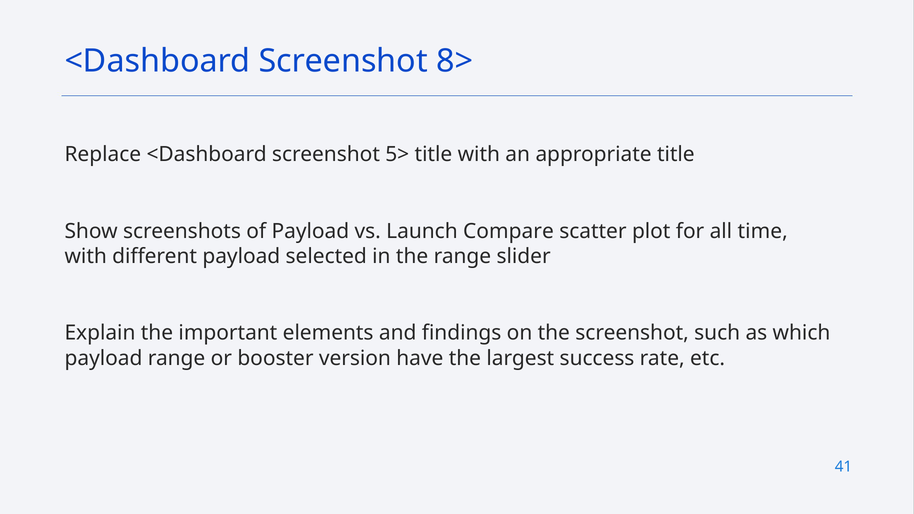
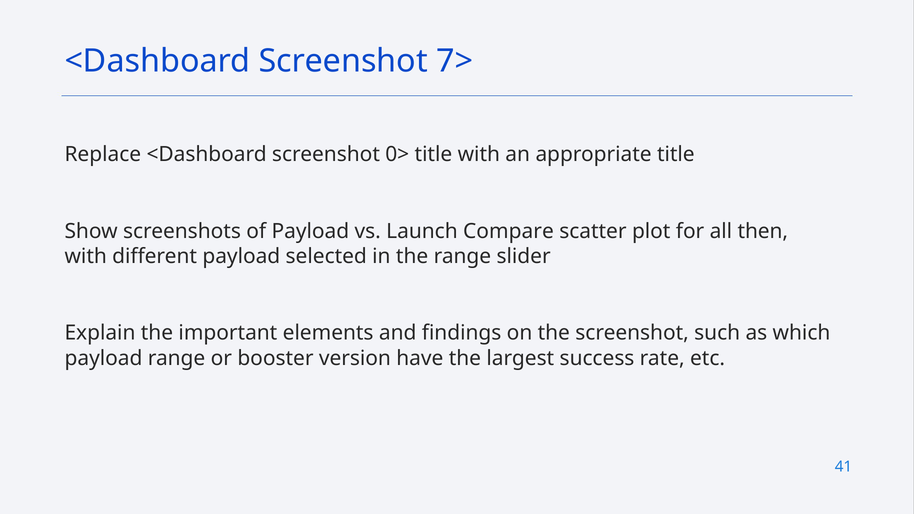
8>: 8> -> 7> (455, 61)
5>: 5> -> 0> (397, 154)
time: time -> then (763, 231)
